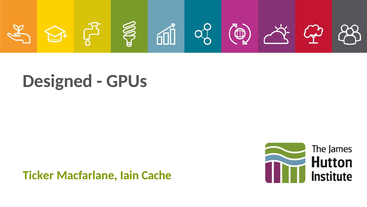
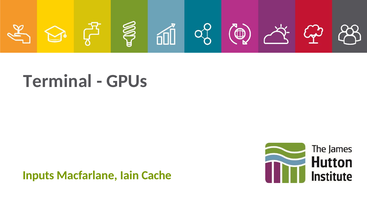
Designed: Designed -> Terminal (58, 81)
Ticker: Ticker -> Inputs (38, 175)
